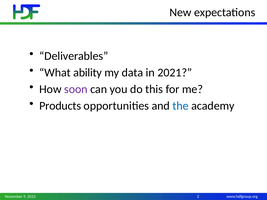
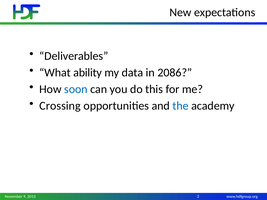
2021: 2021 -> 2086 (175, 73)
soon colour: purple -> blue (76, 89)
Products: Products -> Crossing (60, 106)
